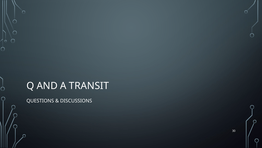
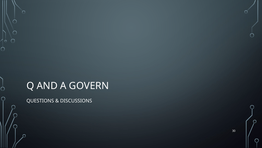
TRANSIT: TRANSIT -> GOVERN (89, 85)
